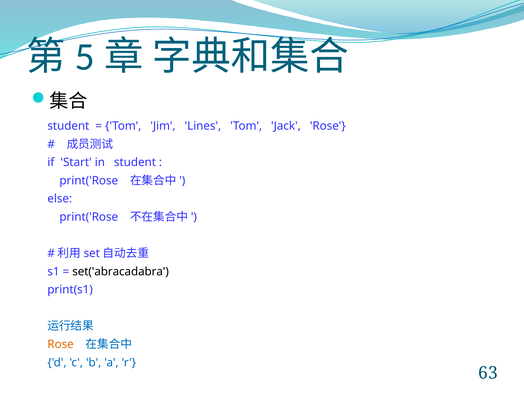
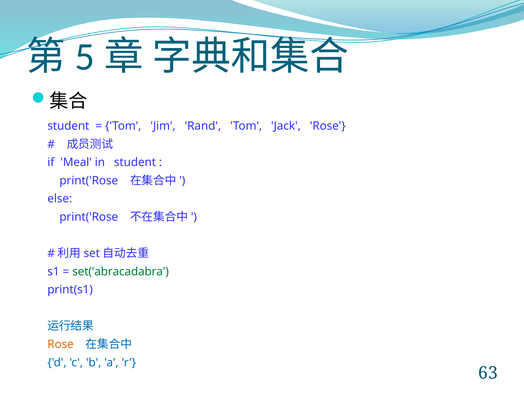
Lines: Lines -> Rand (203, 126)
Start: Start -> Meal (76, 162)
set('abracadabra colour: black -> green (121, 272)
